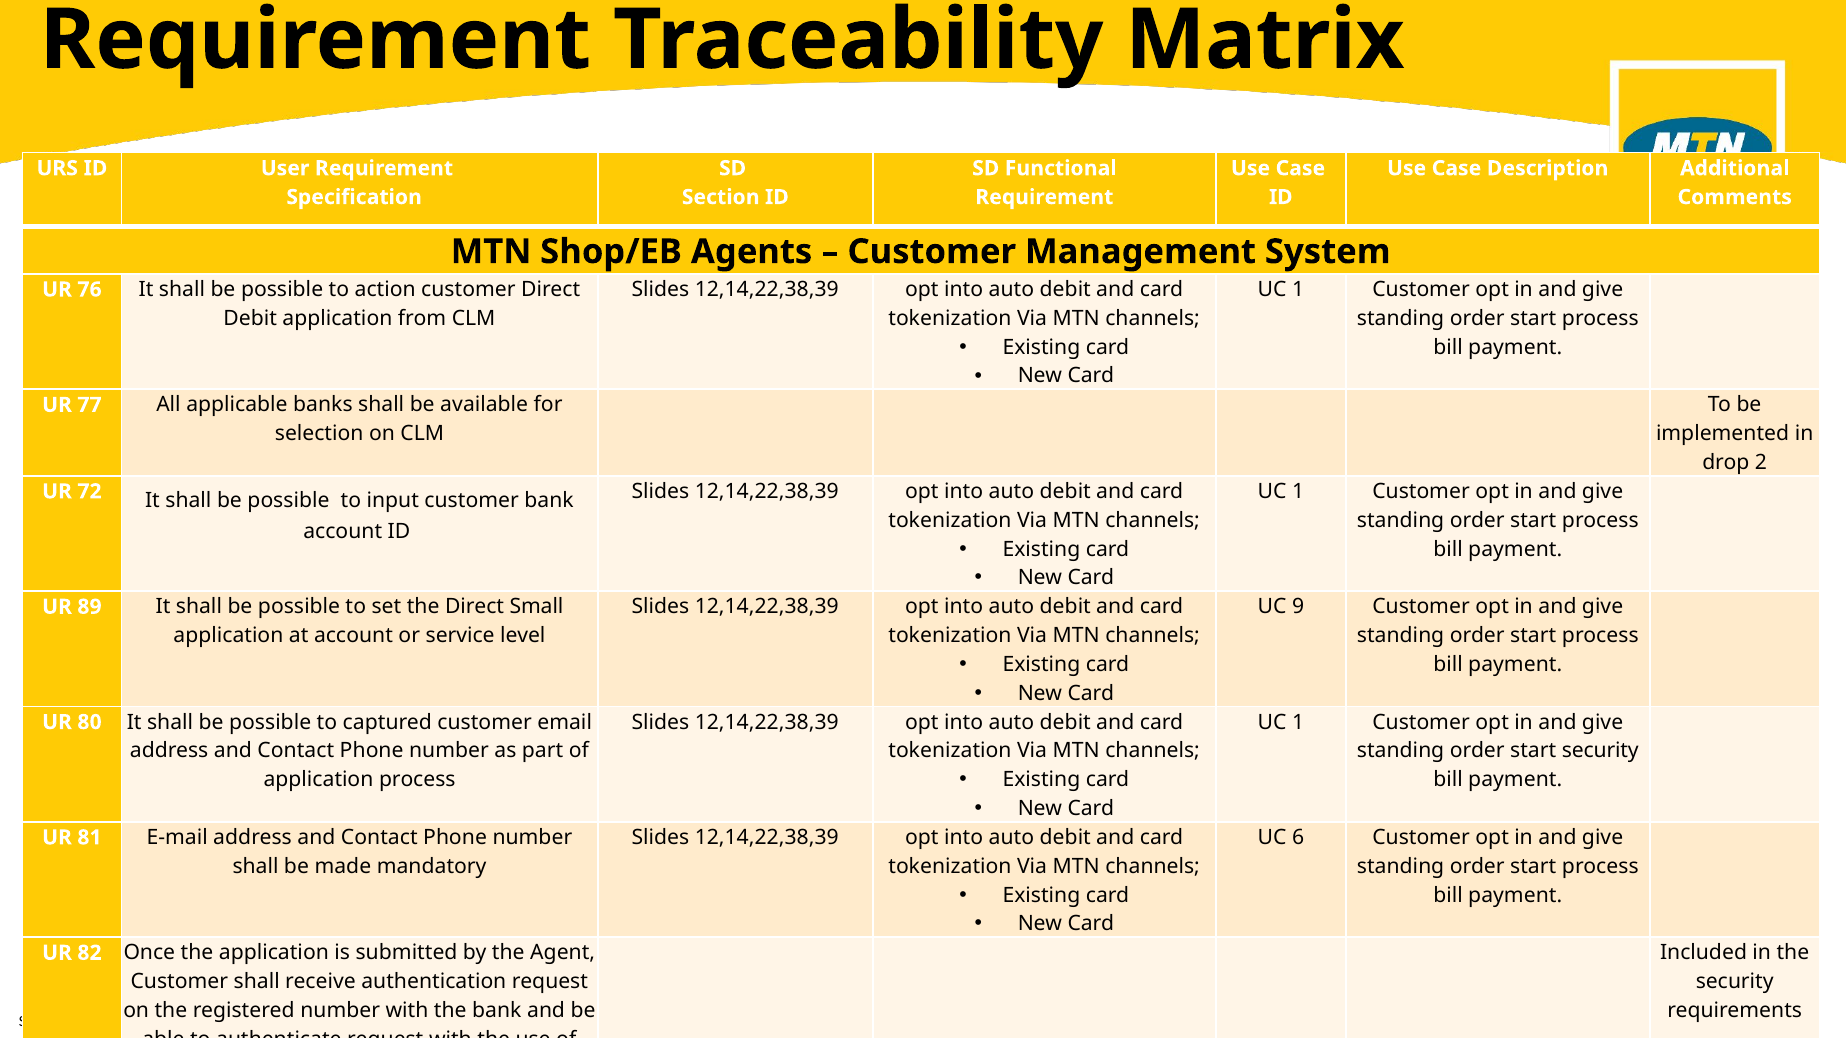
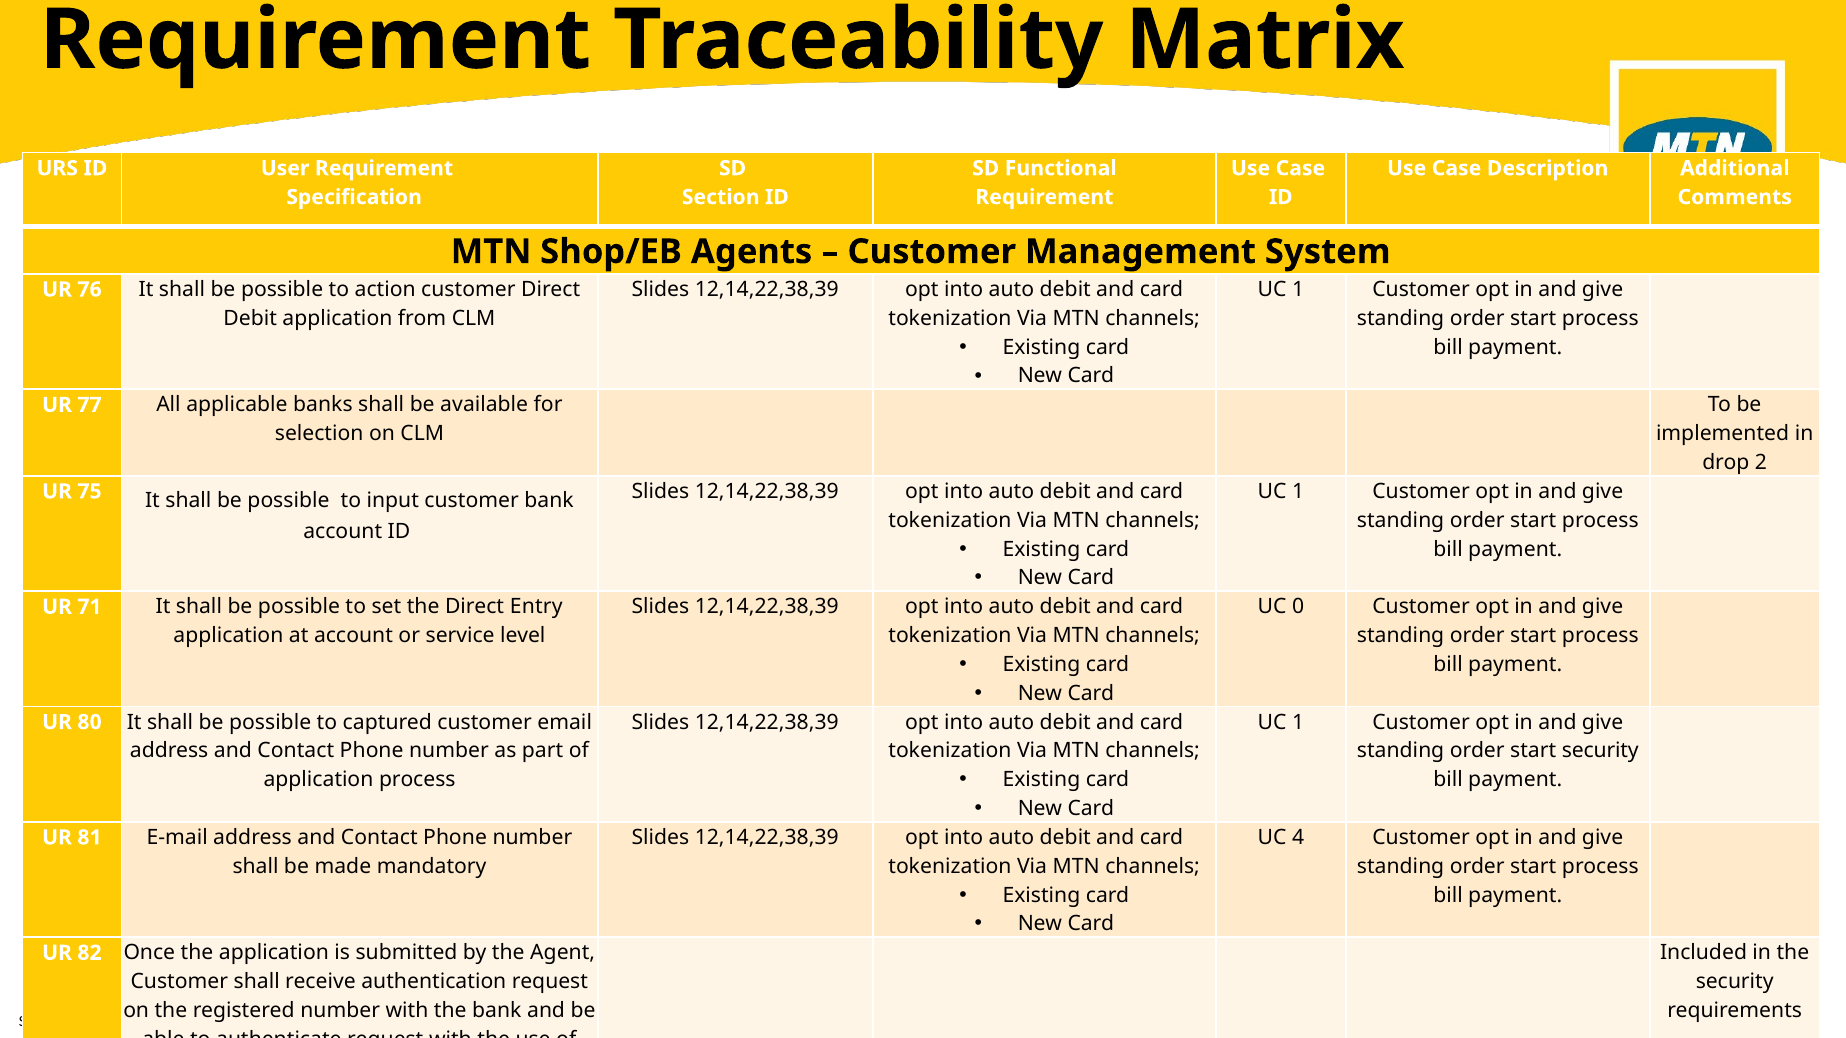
72: 72 -> 75 (89, 492)
9: 9 -> 0 (1298, 607)
89: 89 -> 71 (89, 607)
Small: Small -> Entry (536, 607)
6: 6 -> 4 (1298, 838)
